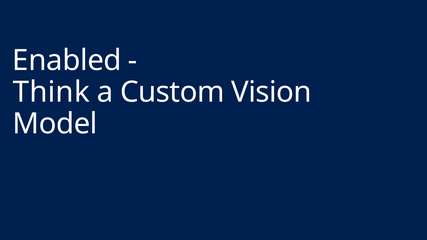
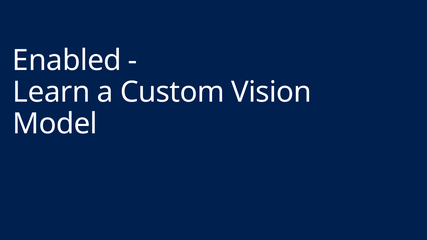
Think: Think -> Learn (51, 92)
